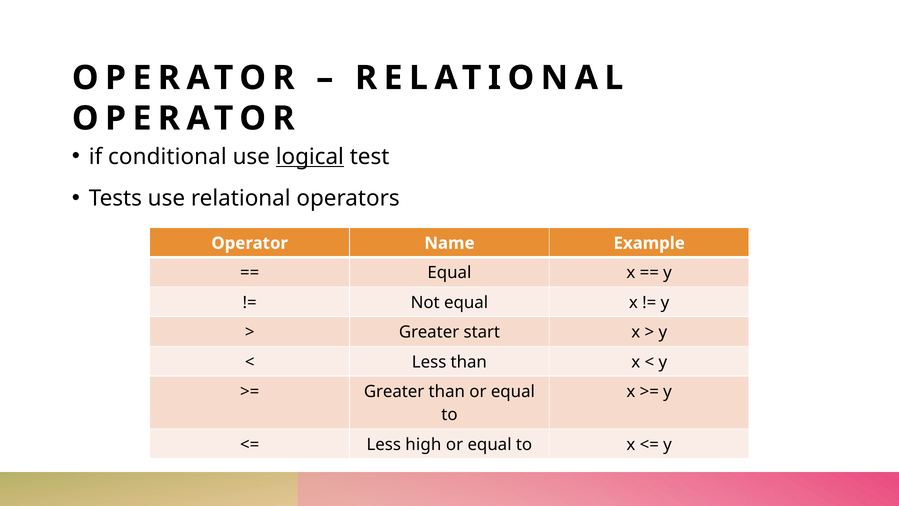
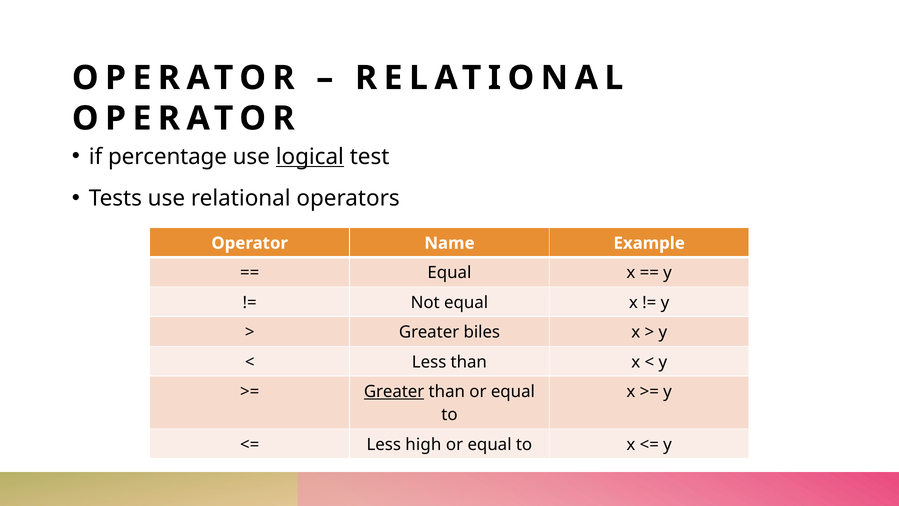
conditional: conditional -> percentage (168, 157)
start: start -> biles (482, 332)
Greater underline: none -> present (394, 392)
